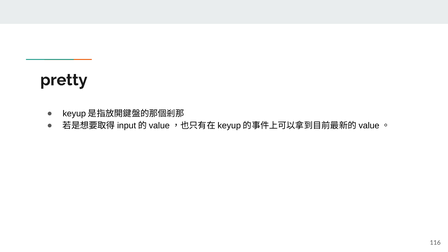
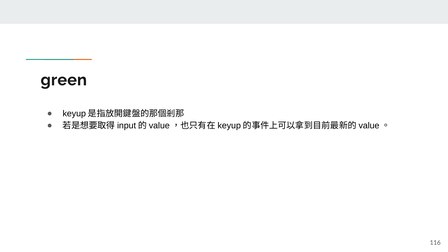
pretty: pretty -> green (64, 80)
